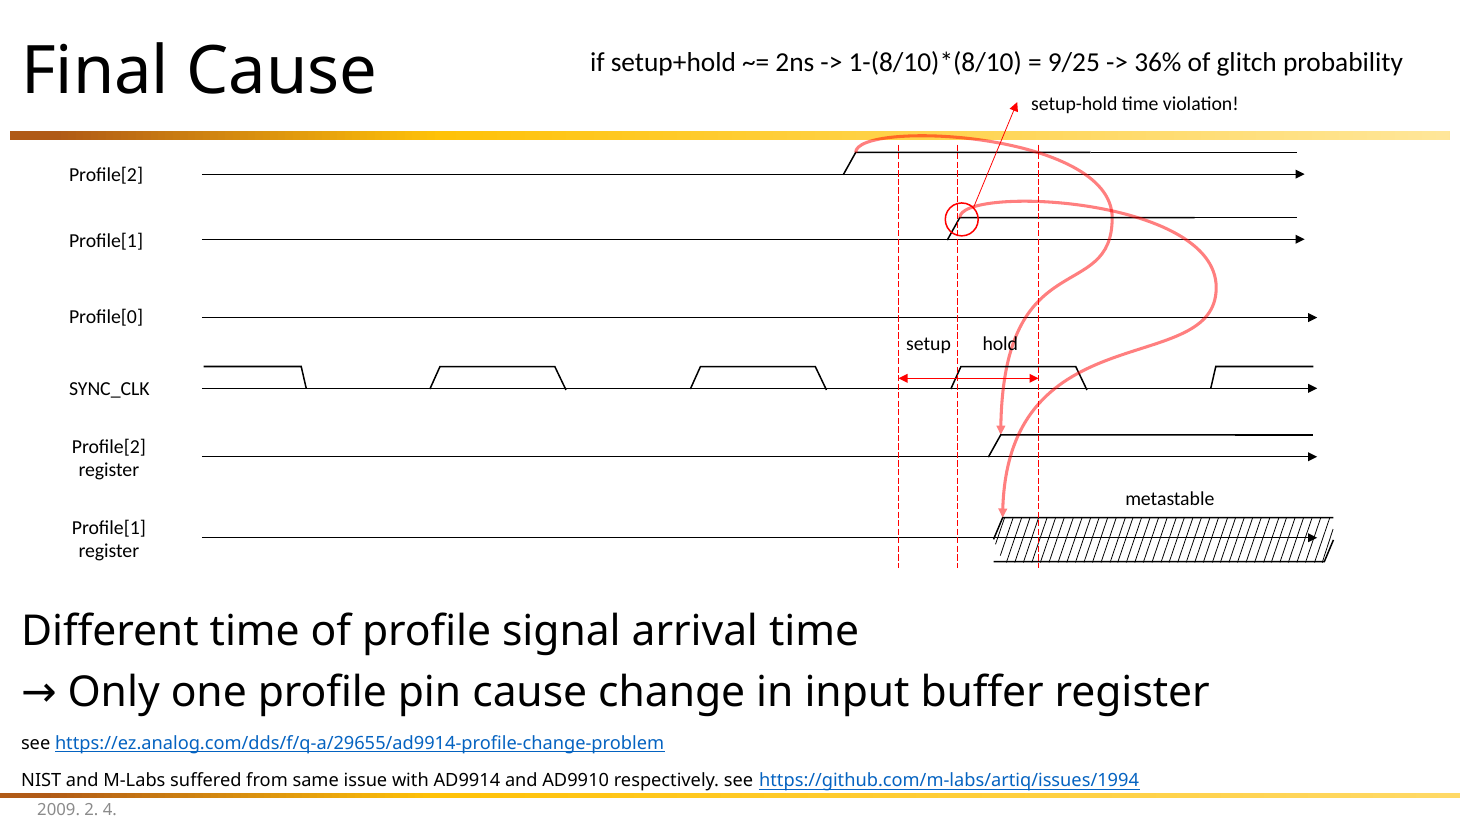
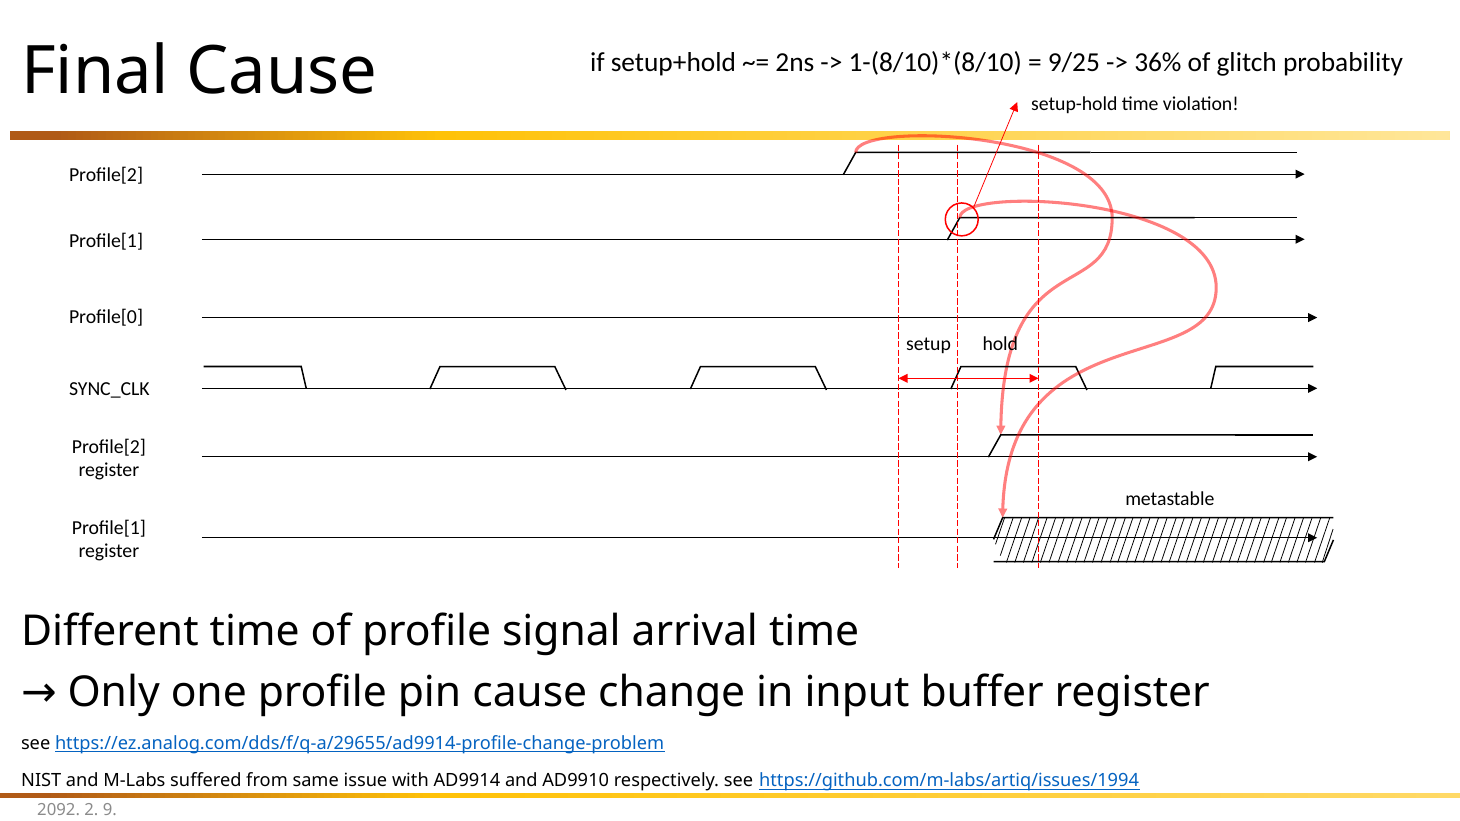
2009: 2009 -> 2092 (59, 811)
4: 4 -> 9 (110, 811)
